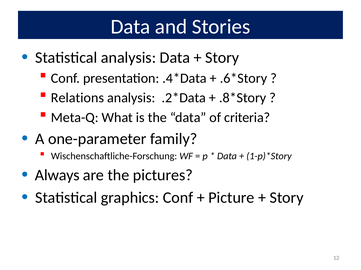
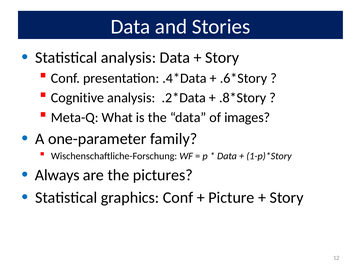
Relations: Relations -> Cognitive (78, 98)
criteria: criteria -> images (247, 118)
